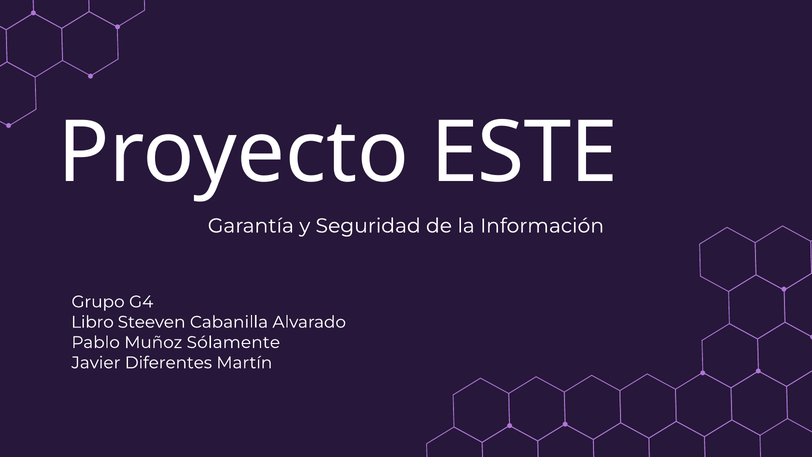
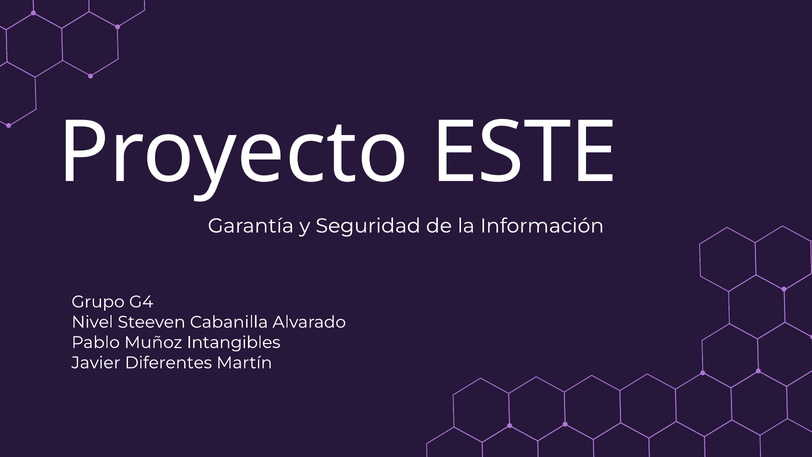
Libro: Libro -> Nivel (92, 322)
Sólamente: Sólamente -> Intangibles (234, 342)
